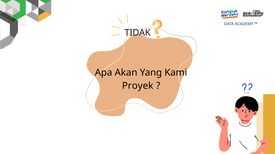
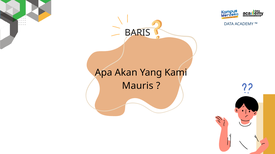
TIDAK: TIDAK -> BARIS (138, 33)
Proyek: Proyek -> Mauris (138, 86)
